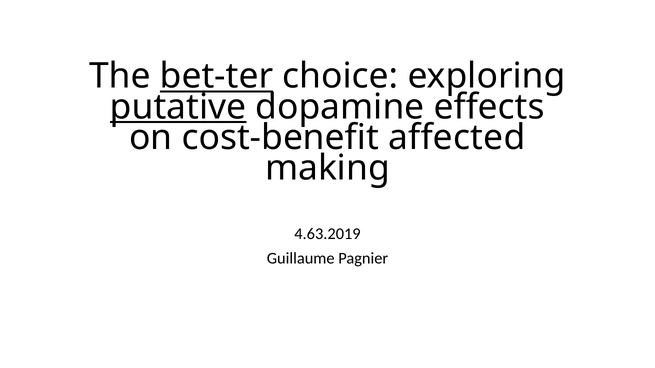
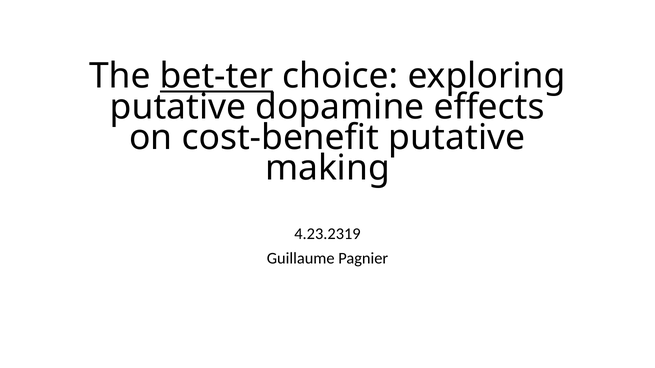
putative underline: present -> none (178, 107)
cost-benefit affected: affected -> putative (457, 138)
4.63.2019: 4.63.2019 -> 4.23.2319 (327, 234)
